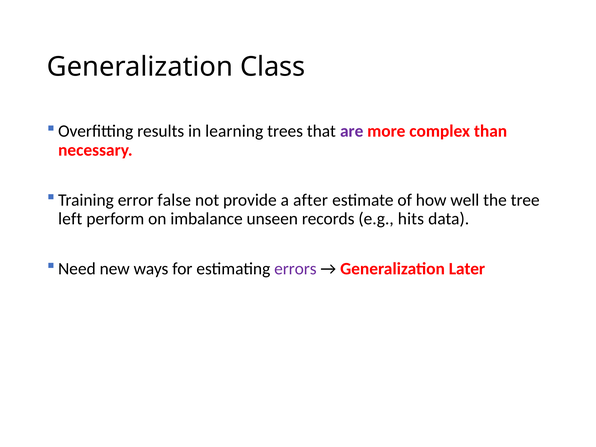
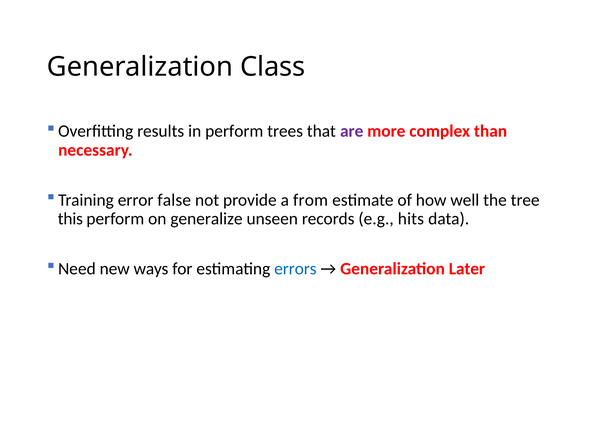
in learning: learning -> perform (234, 131)
after: after -> from (311, 200)
left: left -> this (70, 219)
imbalance: imbalance -> generalize (206, 219)
errors colour: purple -> blue (295, 269)
